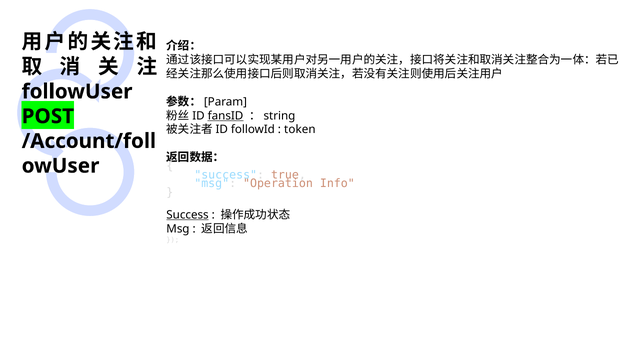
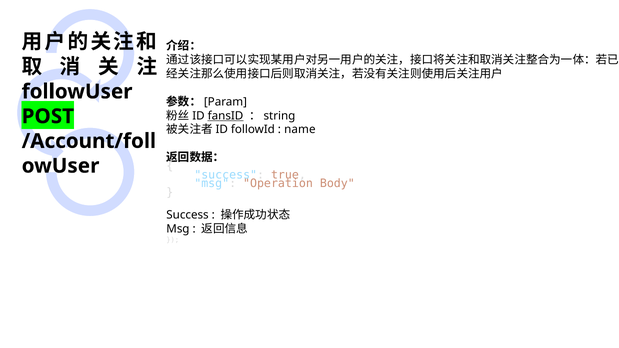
token: token -> name (300, 130)
Info: Info -> Body (337, 184)
Success underline: present -> none (188, 215)
